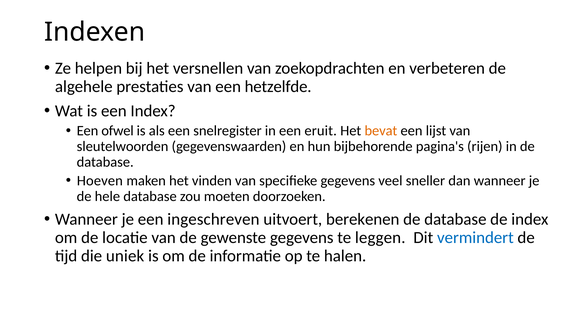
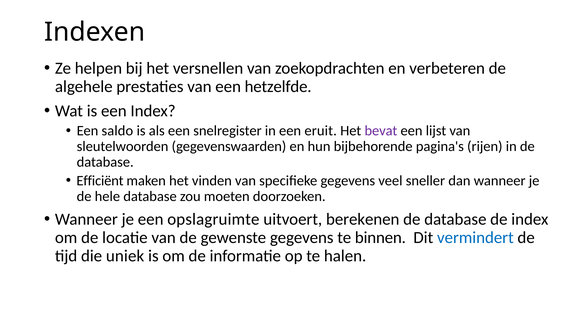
ofwel: ofwel -> saldo (117, 131)
bevat colour: orange -> purple (381, 131)
Hoeven: Hoeven -> Efficiënt (100, 181)
ingeschreven: ingeschreven -> opslagruimte (213, 219)
leggen: leggen -> binnen (380, 237)
